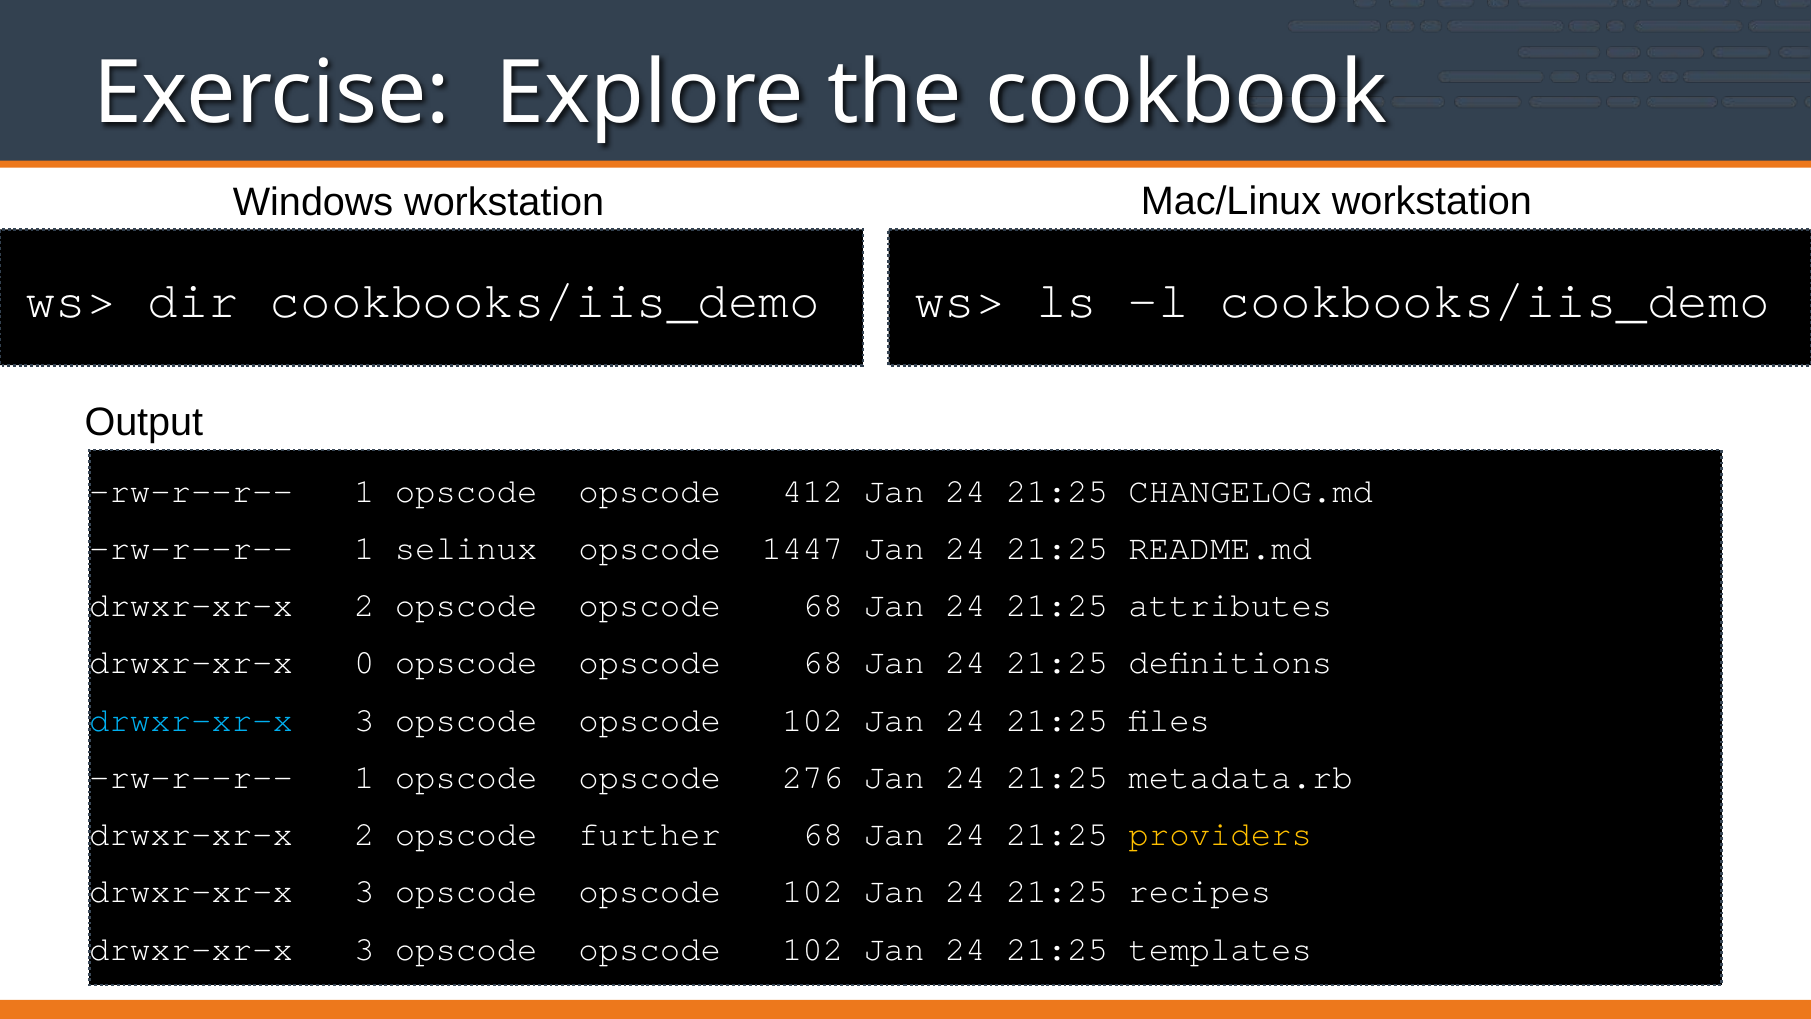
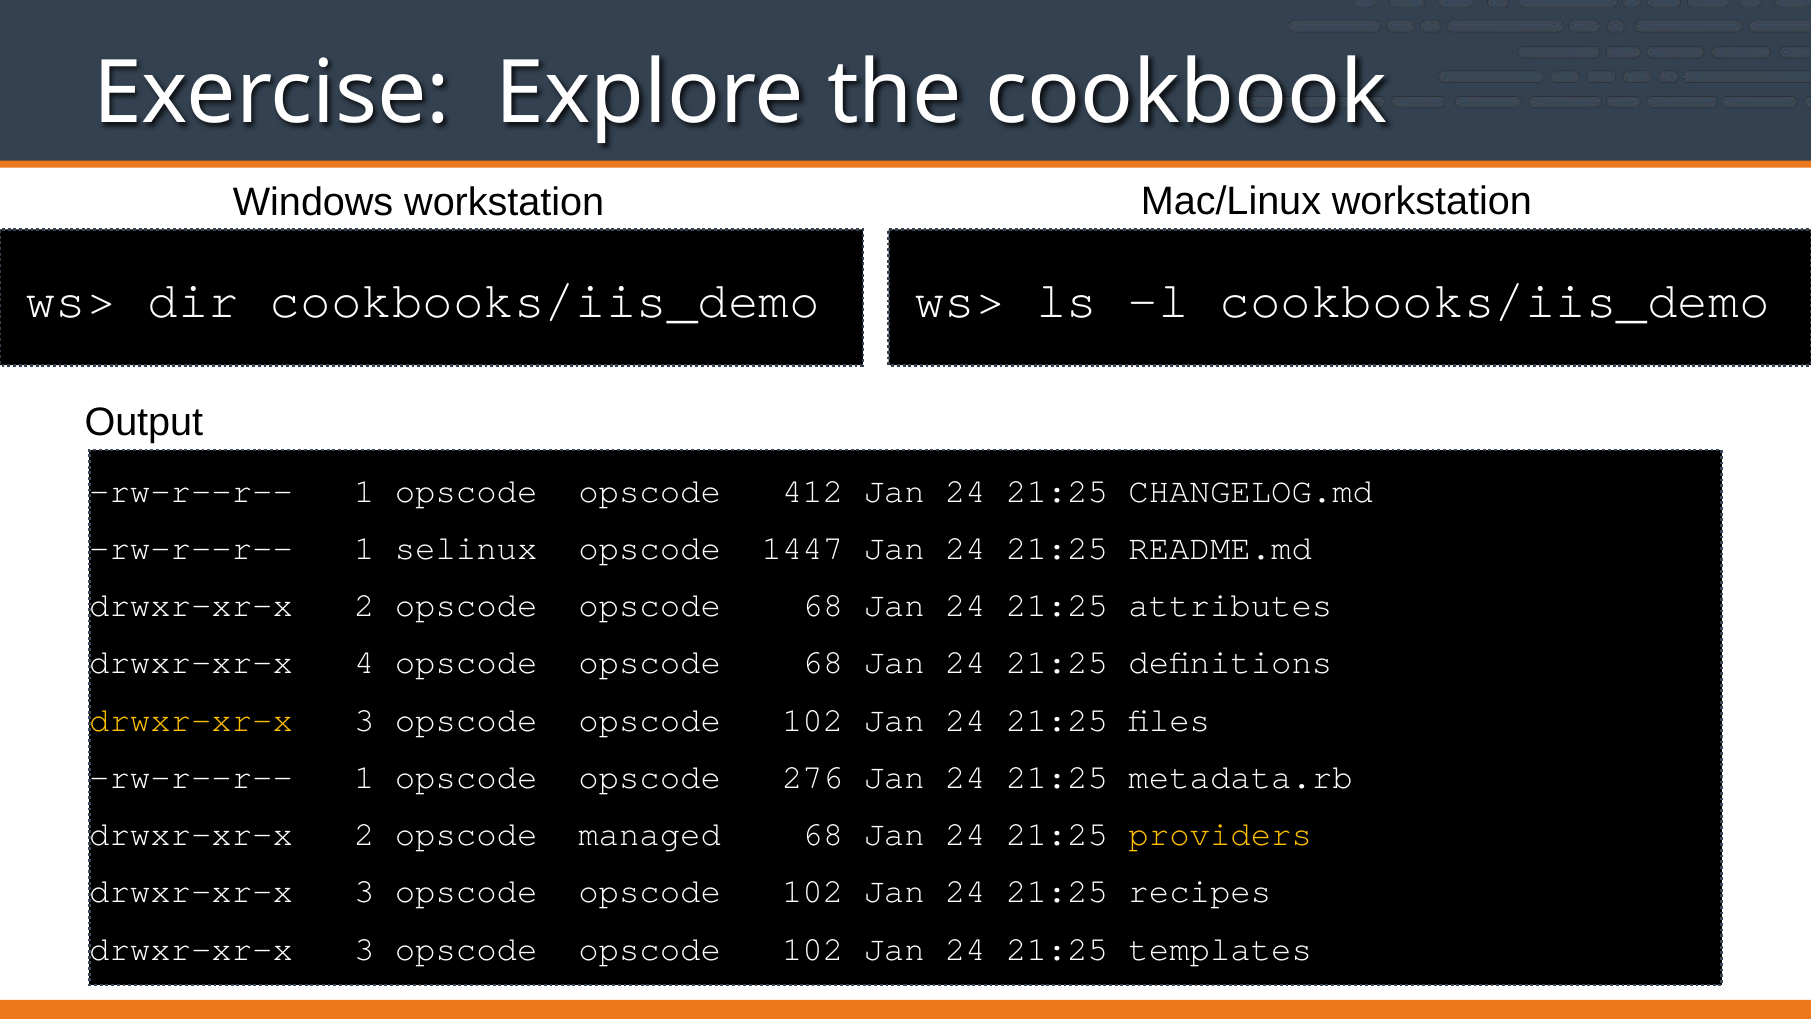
0: 0 -> 4 (364, 662)
drwxr-xr-x colour: light blue -> yellow (191, 720)
further: further -> managed (650, 834)
